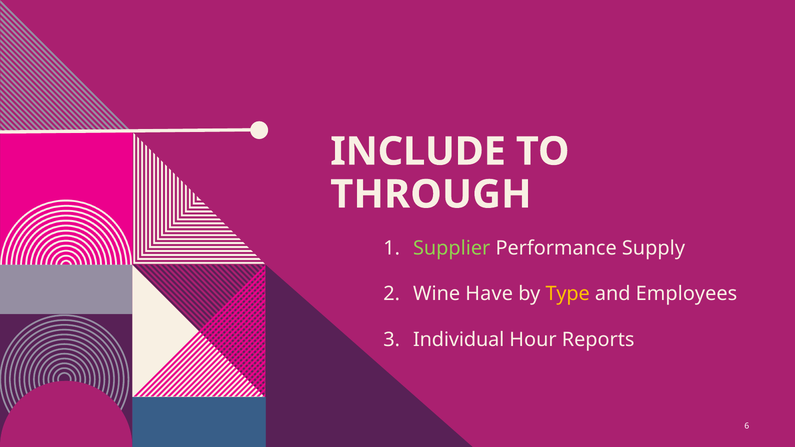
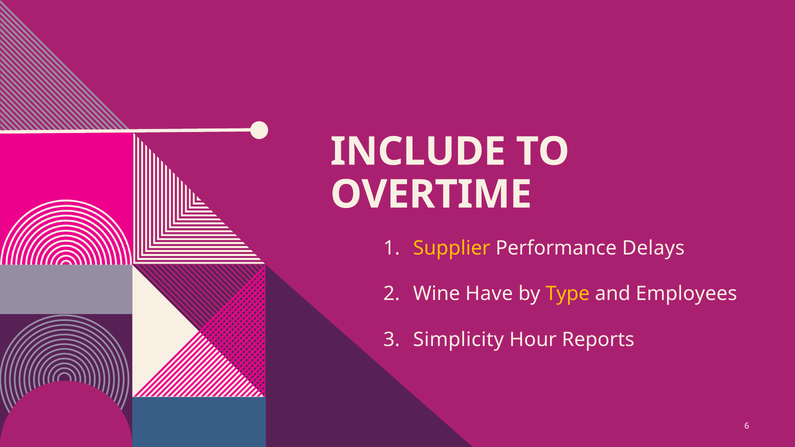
THROUGH: THROUGH -> OVERTIME (431, 195)
Supplier colour: light green -> yellow (452, 248)
Supply: Supply -> Delays (653, 248)
Individual: Individual -> Simplicity (459, 340)
